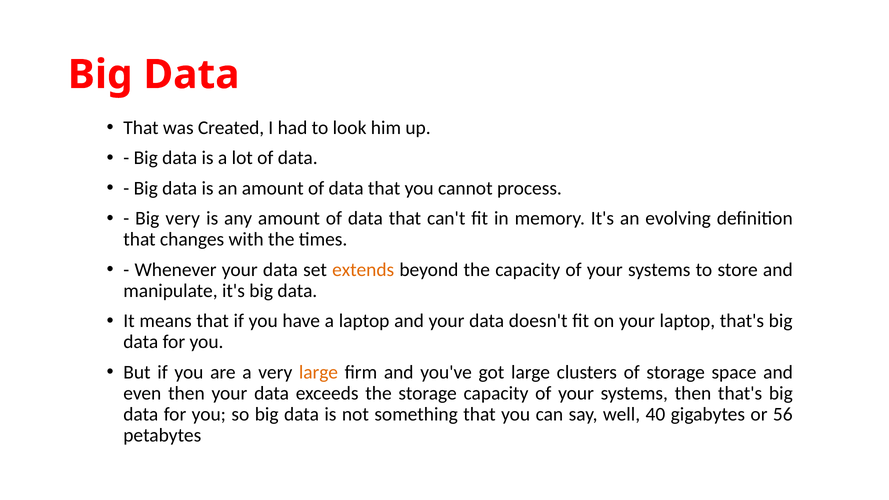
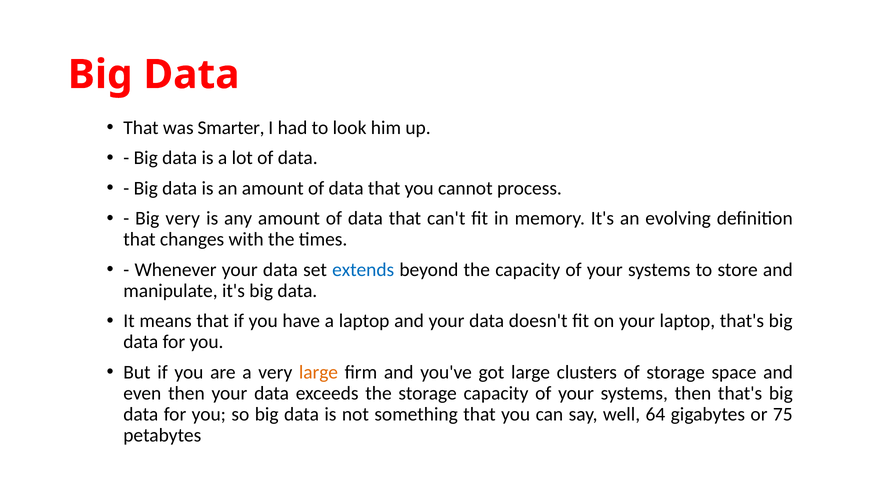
Created: Created -> Smarter (231, 128)
extends colour: orange -> blue (363, 270)
40: 40 -> 64 (655, 414)
56: 56 -> 75 (783, 414)
